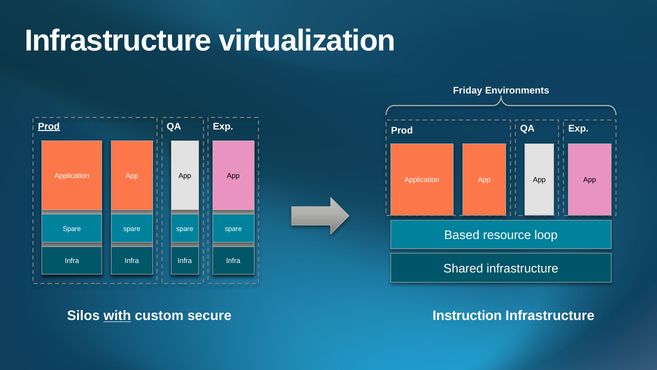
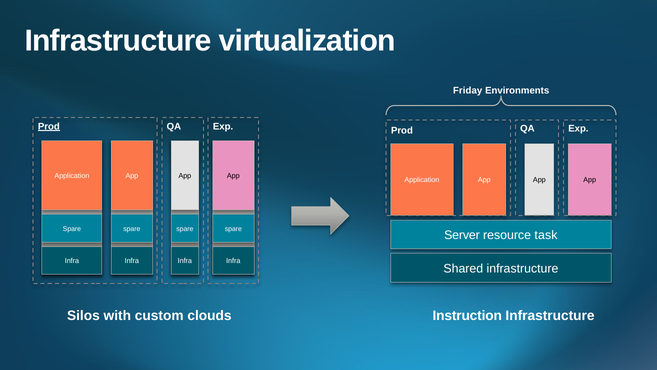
Based: Based -> Server (462, 235)
loop: loop -> task (546, 235)
with underline: present -> none (117, 316)
secure: secure -> clouds (209, 316)
